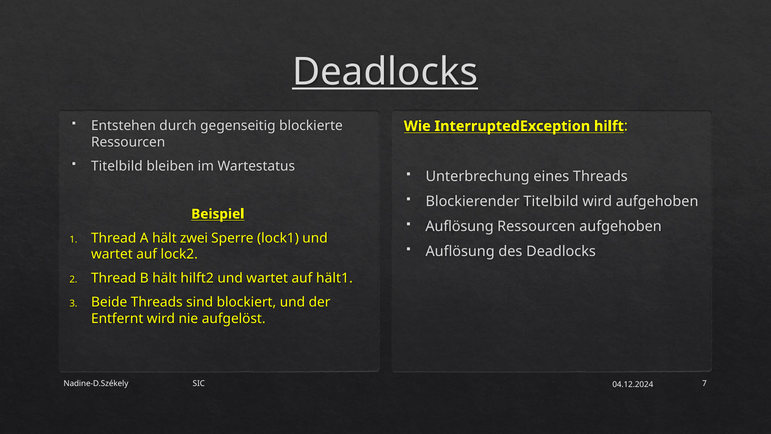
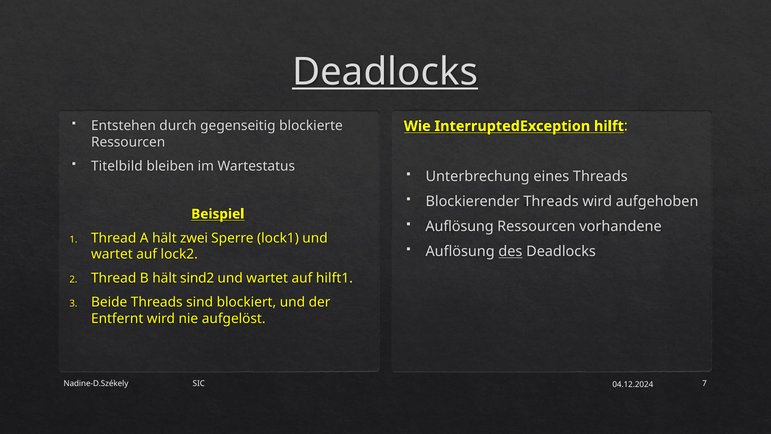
Blockierender Titelbild: Titelbild -> Threads (551, 201)
Ressourcen aufgehoben: aufgehoben -> vorhandene (620, 226)
des underline: none -> present (510, 251)
hilft2: hilft2 -> sind2 (197, 278)
hält1: hält1 -> hilft1 (334, 278)
